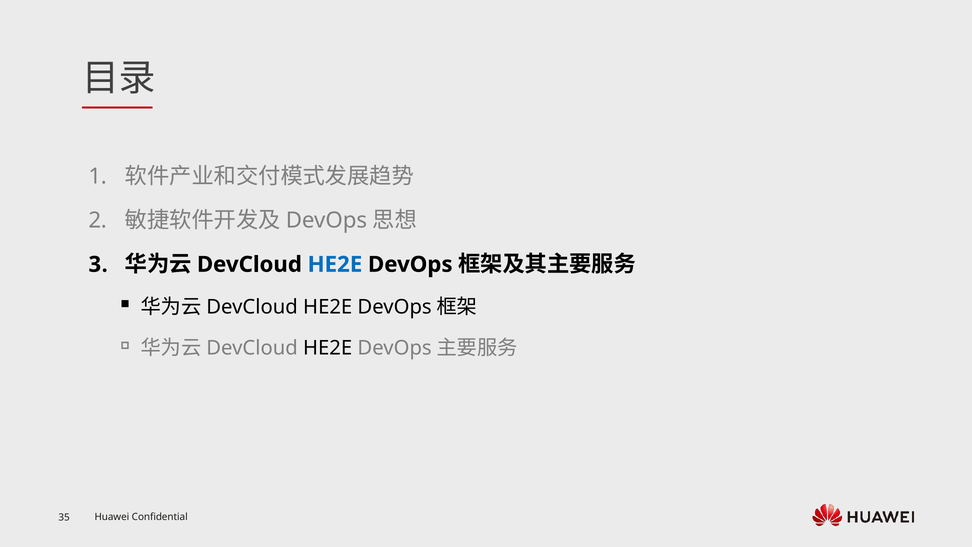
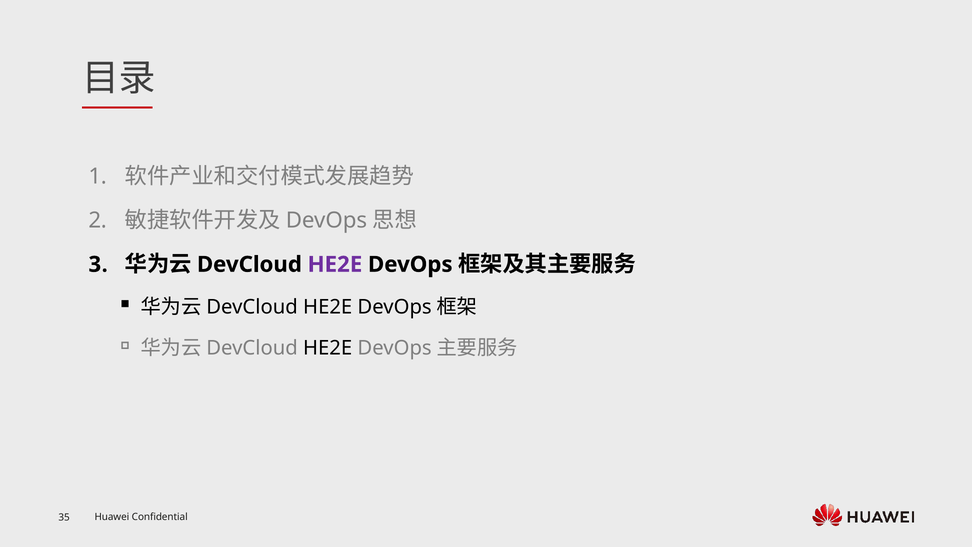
HE2E colour: blue -> purple (335, 264)
